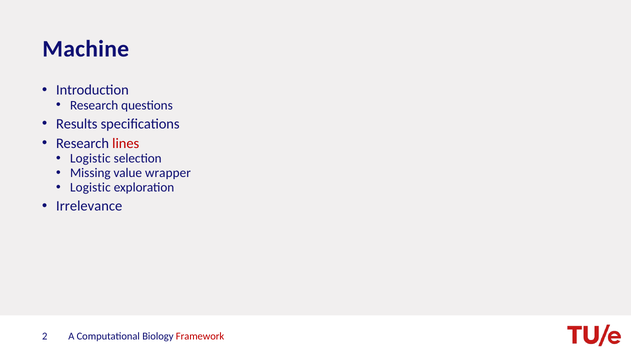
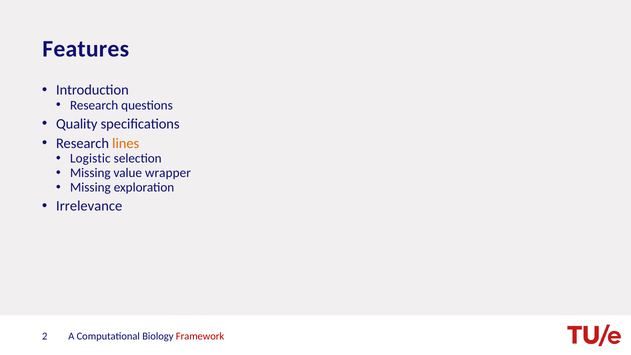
Machine: Machine -> Features (86, 49)
Results: Results -> Quality (77, 124)
lines colour: red -> orange (126, 143)
Logistic: Logistic -> Missing (90, 187)
